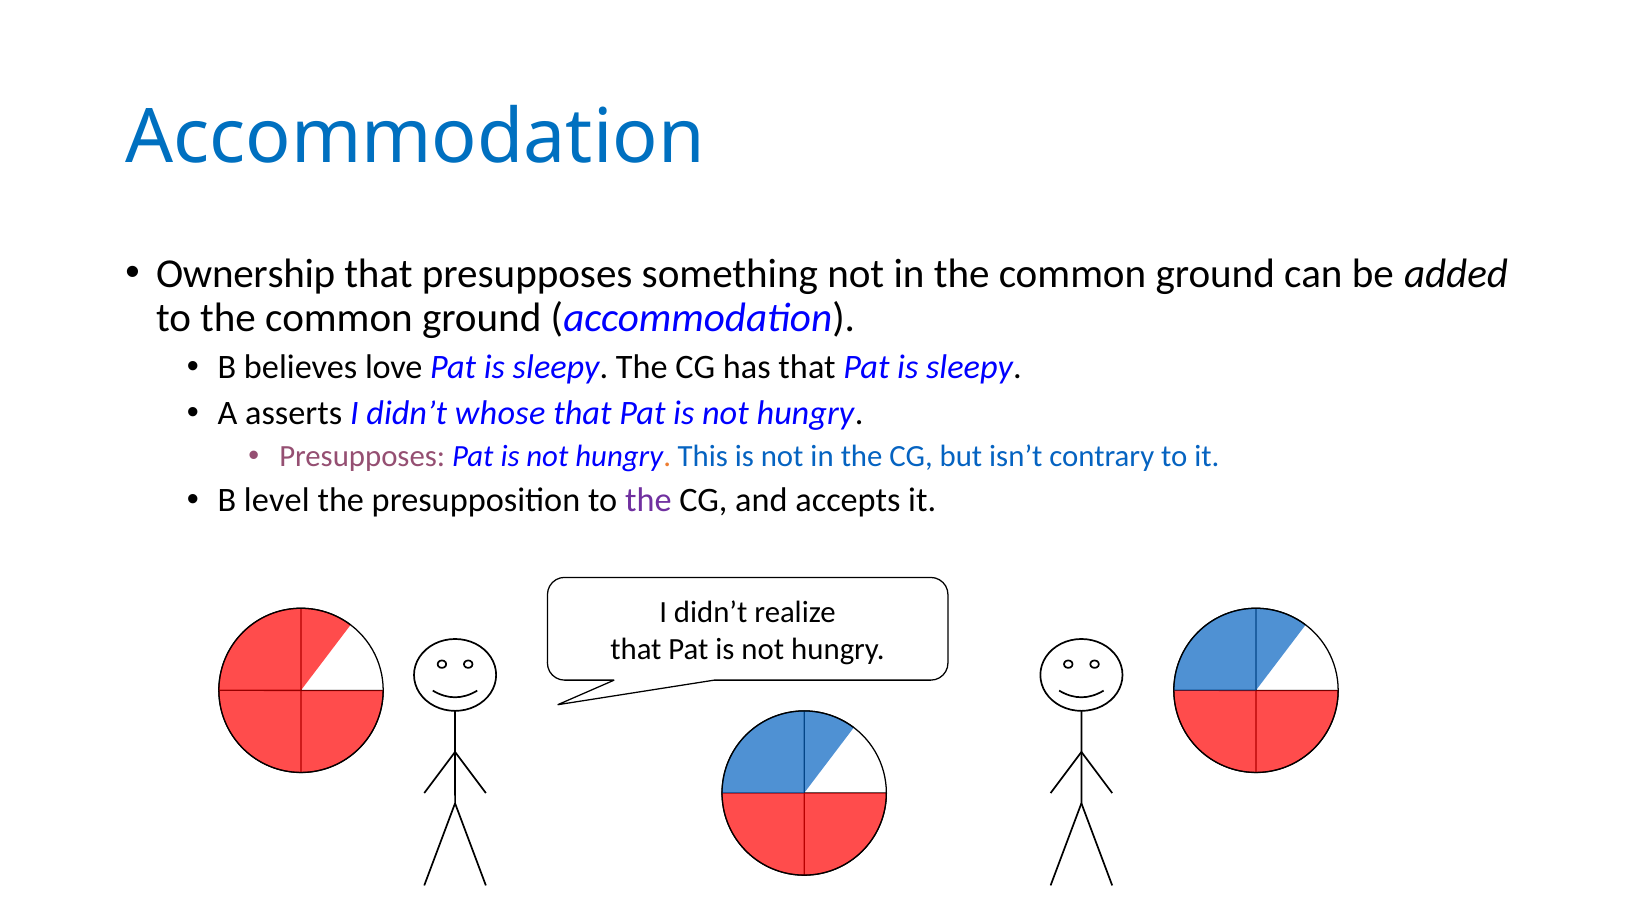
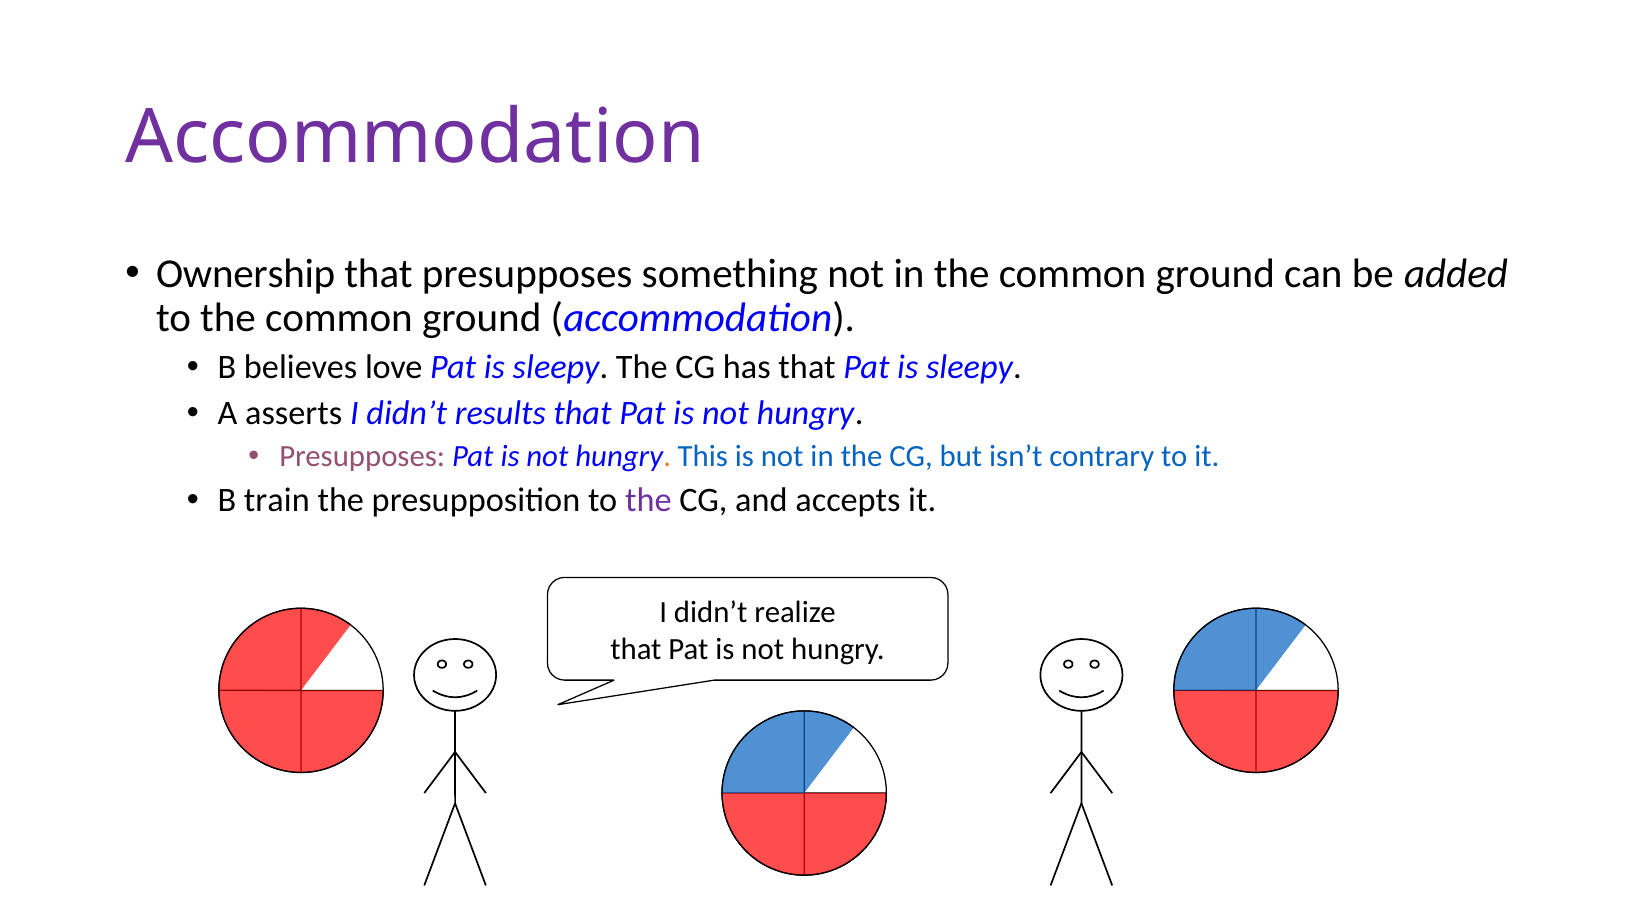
Accommodation colour: blue -> purple (415, 138)
whose: whose -> results (500, 413)
level: level -> train (277, 501)
